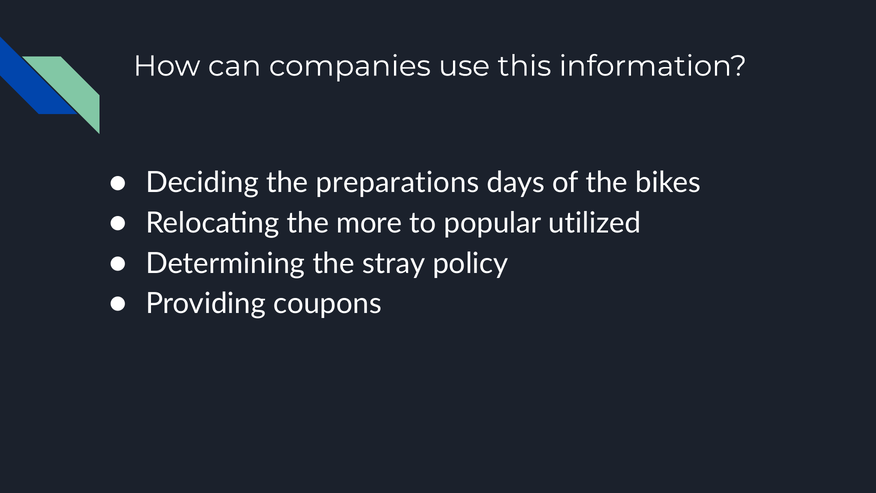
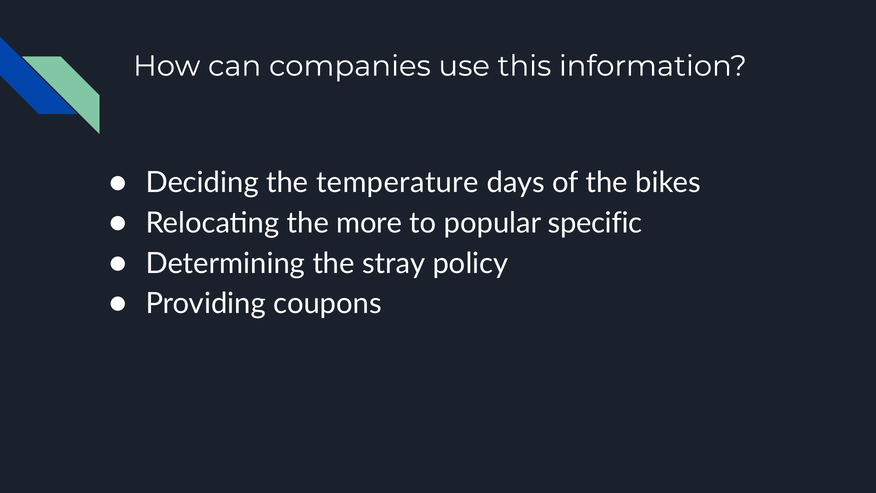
preparations: preparations -> temperature (397, 183)
utilized: utilized -> specific (595, 223)
